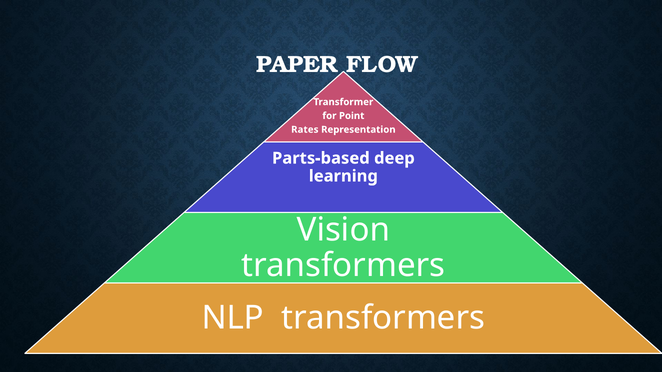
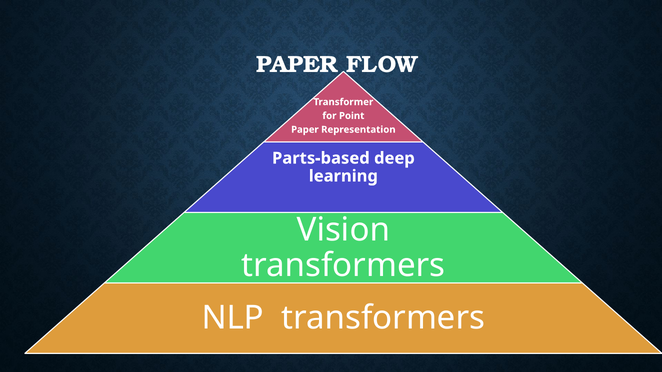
Rates: Rates -> Paper (305, 130)
